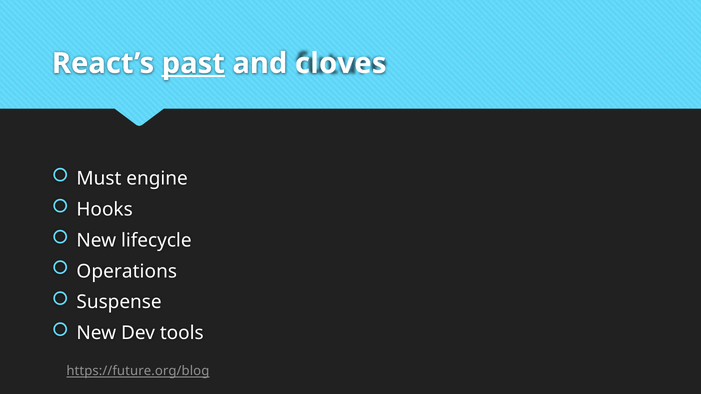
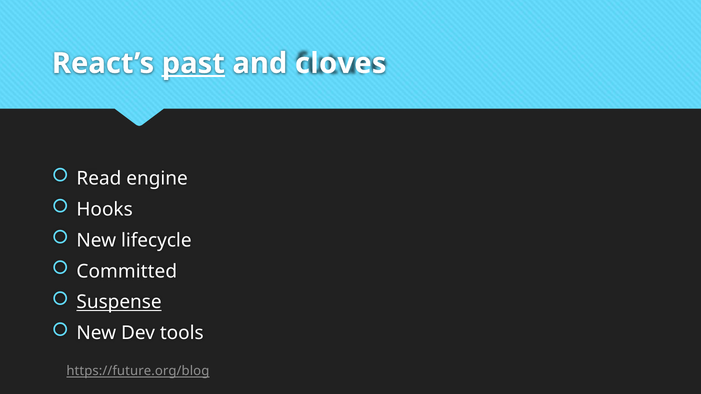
Must: Must -> Read (99, 179)
Operations: Operations -> Committed (127, 271)
Suspense underline: none -> present (119, 302)
